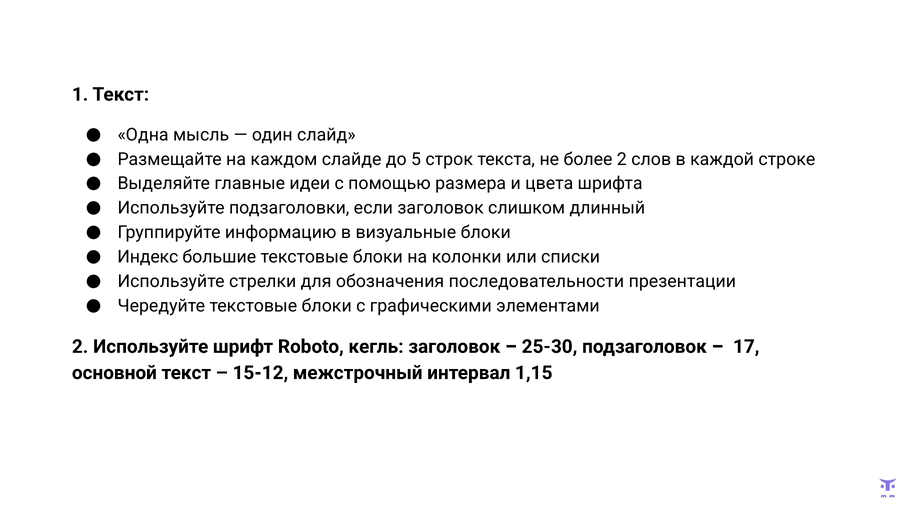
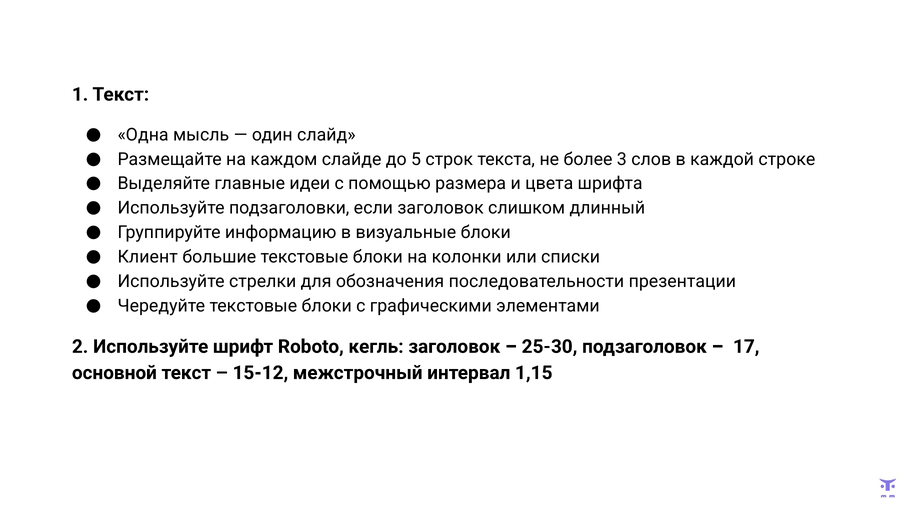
более 2: 2 -> 3 (622, 159)
Индекс: Индекс -> Клиент (148, 257)
